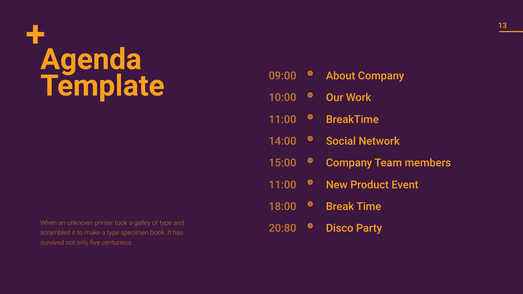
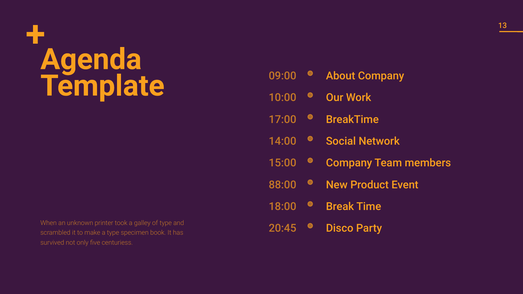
11:00: 11:00 -> 17:00 (283, 120)
11:00: 11:00 -> 88:00 (283, 185)
20:80: 20:80 -> 20:45 (283, 229)
